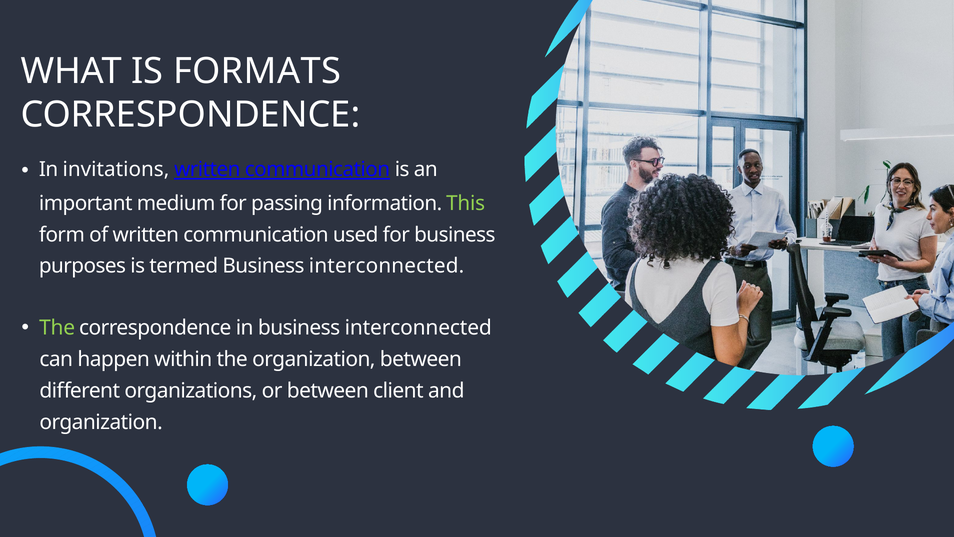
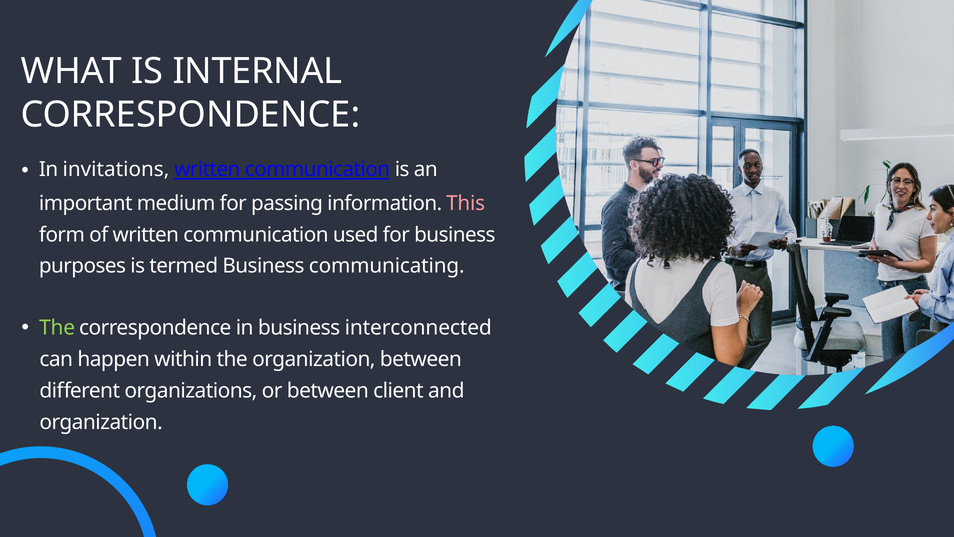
FORMATS: FORMATS -> INTERNAL (257, 71)
This colour: light green -> pink (466, 204)
termed Business interconnected: interconnected -> communicating (387, 266)
